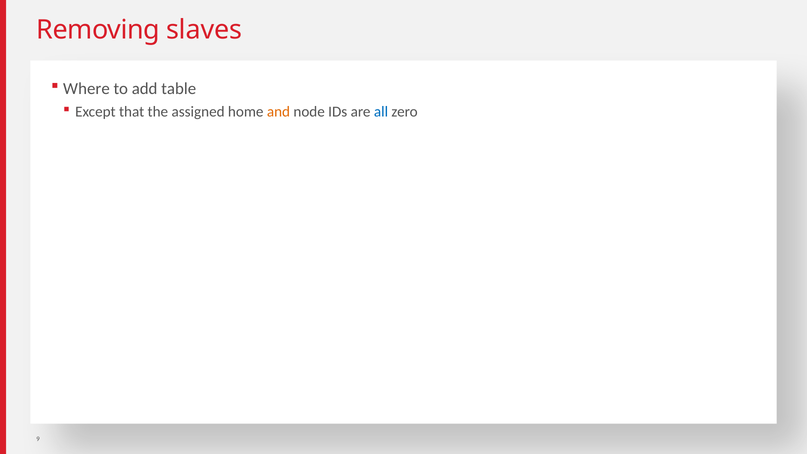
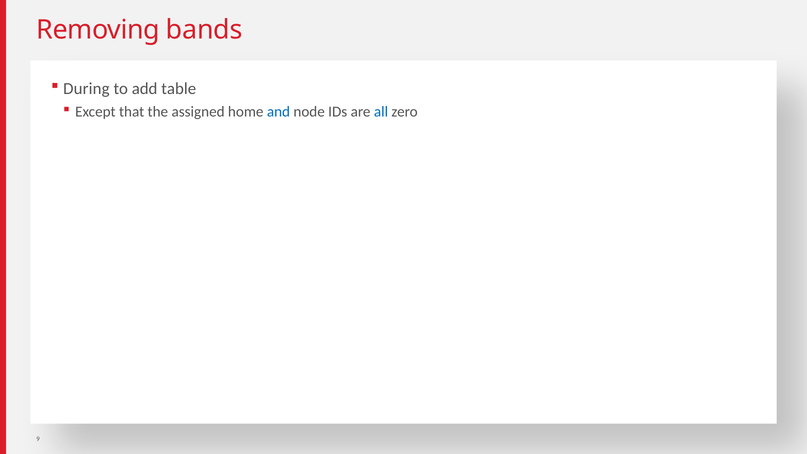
slaves: slaves -> bands (204, 30)
Where: Where -> During (86, 88)
and colour: orange -> blue (278, 112)
